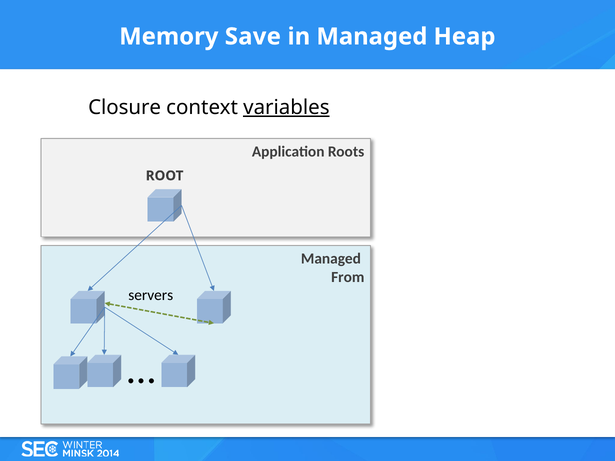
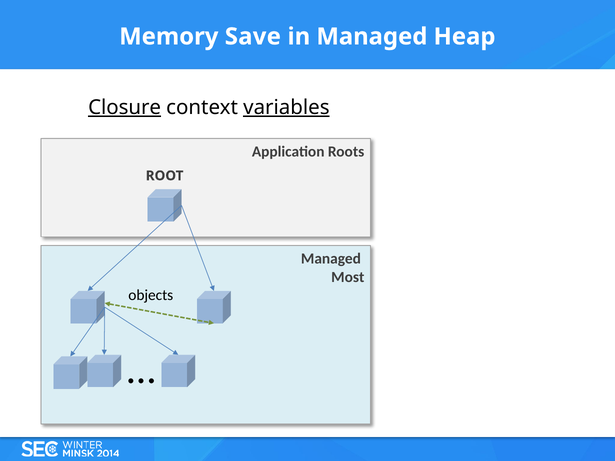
Closure underline: none -> present (125, 107)
From: From -> Most (348, 278)
servers: servers -> objects (151, 295)
